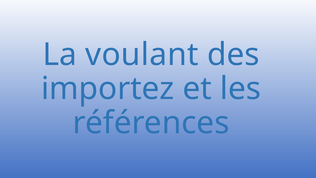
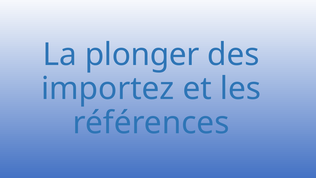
voulant: voulant -> plonger (142, 55)
